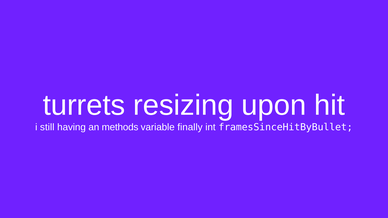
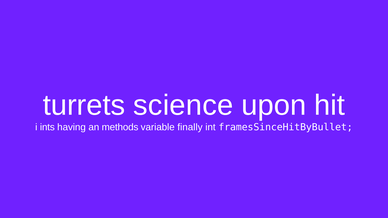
resizing: resizing -> science (183, 105)
still: still -> ints (47, 127)
